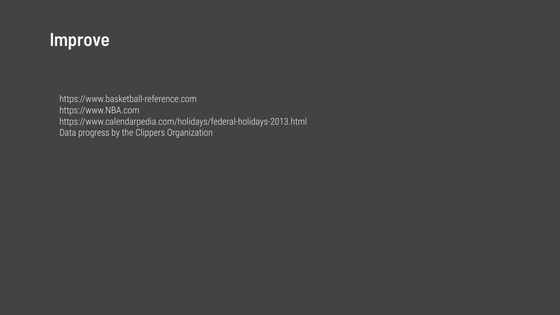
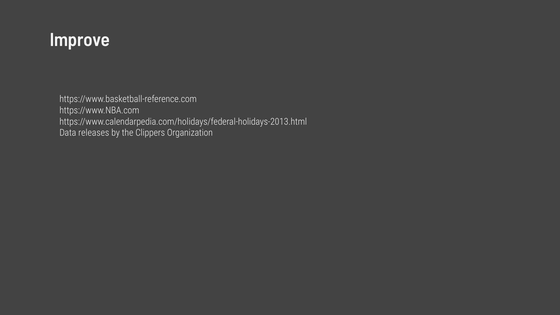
progress: progress -> releases (94, 133)
